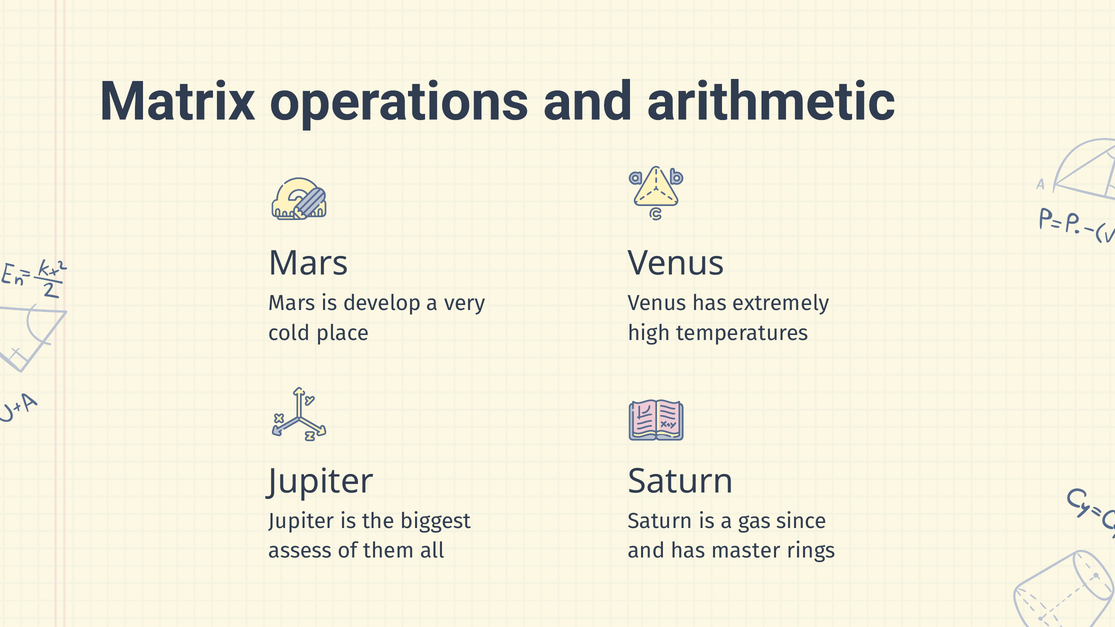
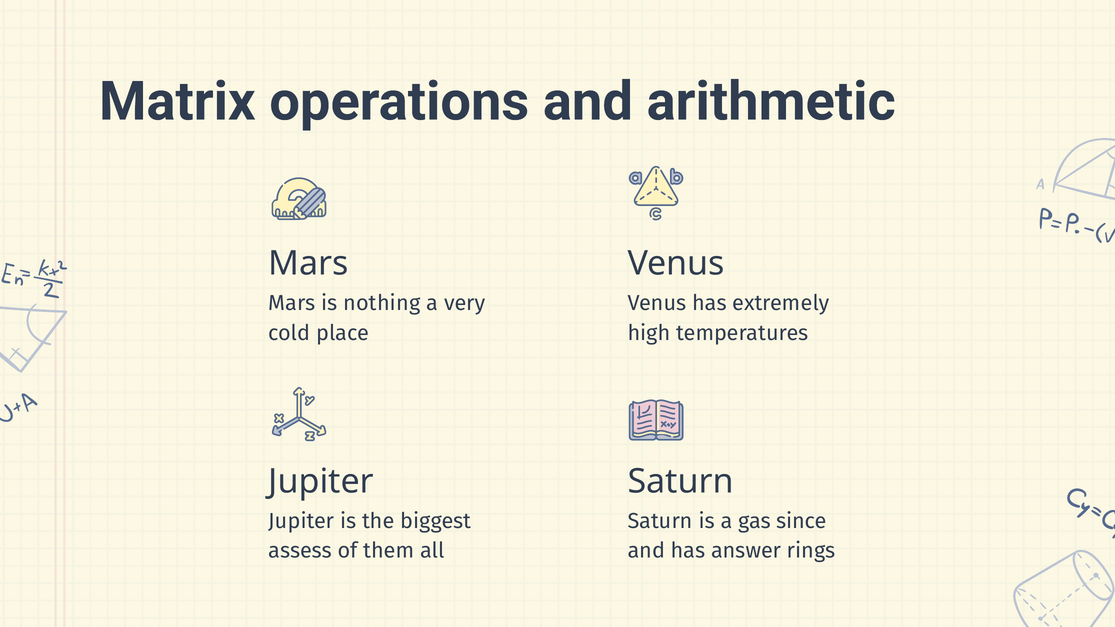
develop: develop -> nothing (382, 303)
master: master -> answer (746, 551)
